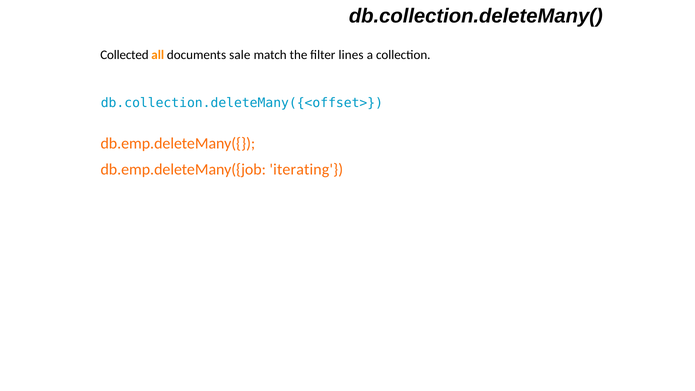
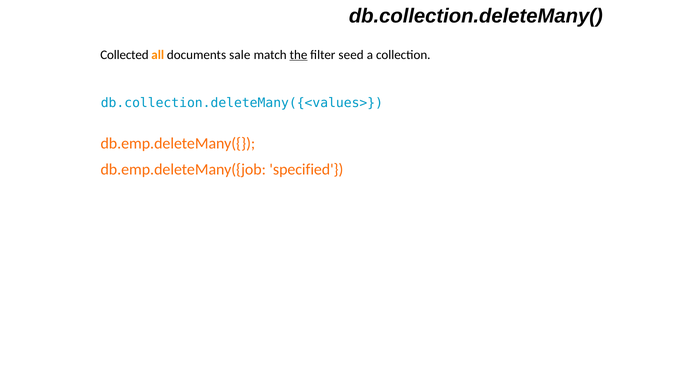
the underline: none -> present (299, 55)
lines: lines -> seed (351, 55)
db.collection.deleteMany({<offset>: db.collection.deleteMany({<offset> -> db.collection.deleteMany({<values> (242, 103)
iterating: iterating -> specified (306, 170)
